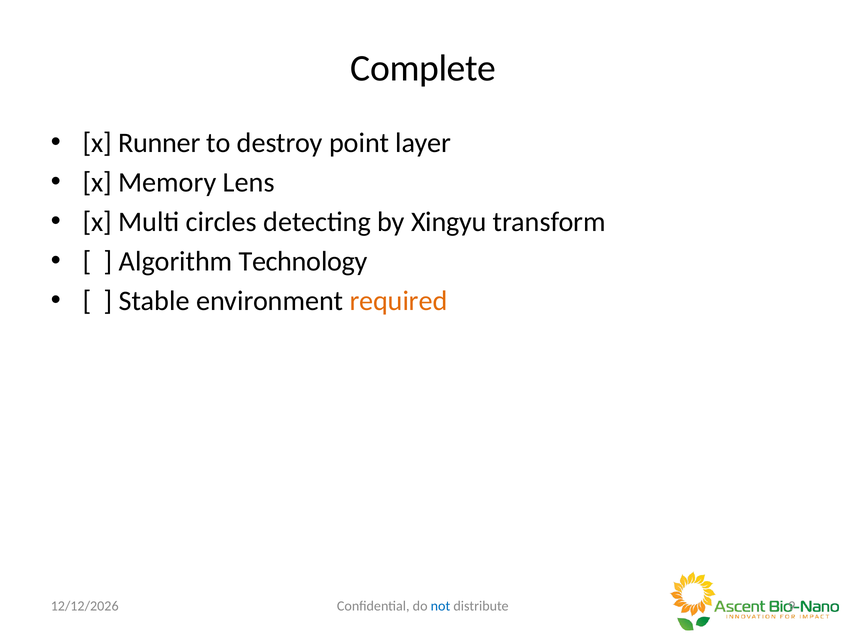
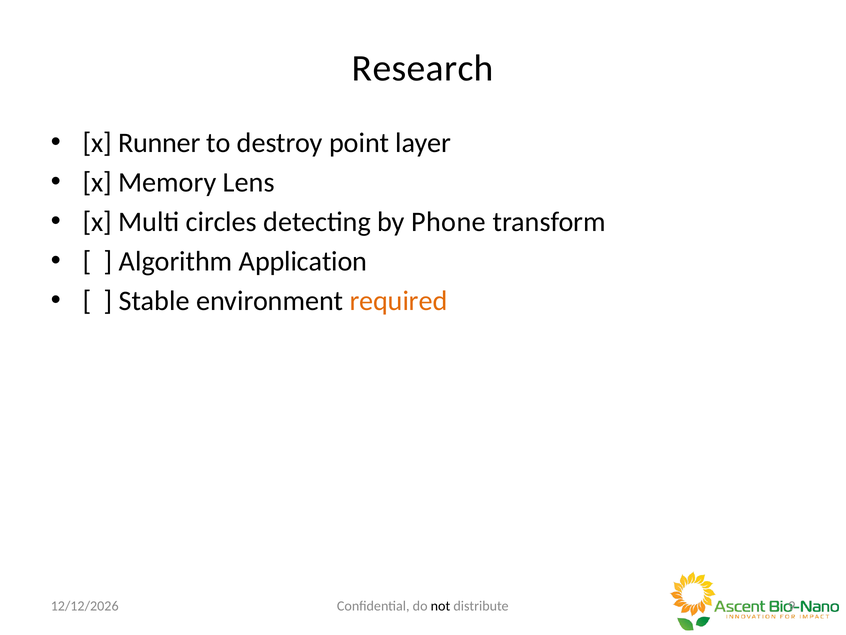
Complete: Complete -> Research (423, 68)
Xingyu: Xingyu -> Phone (449, 222)
Technology: Technology -> Application (303, 261)
not colour: blue -> black (440, 606)
